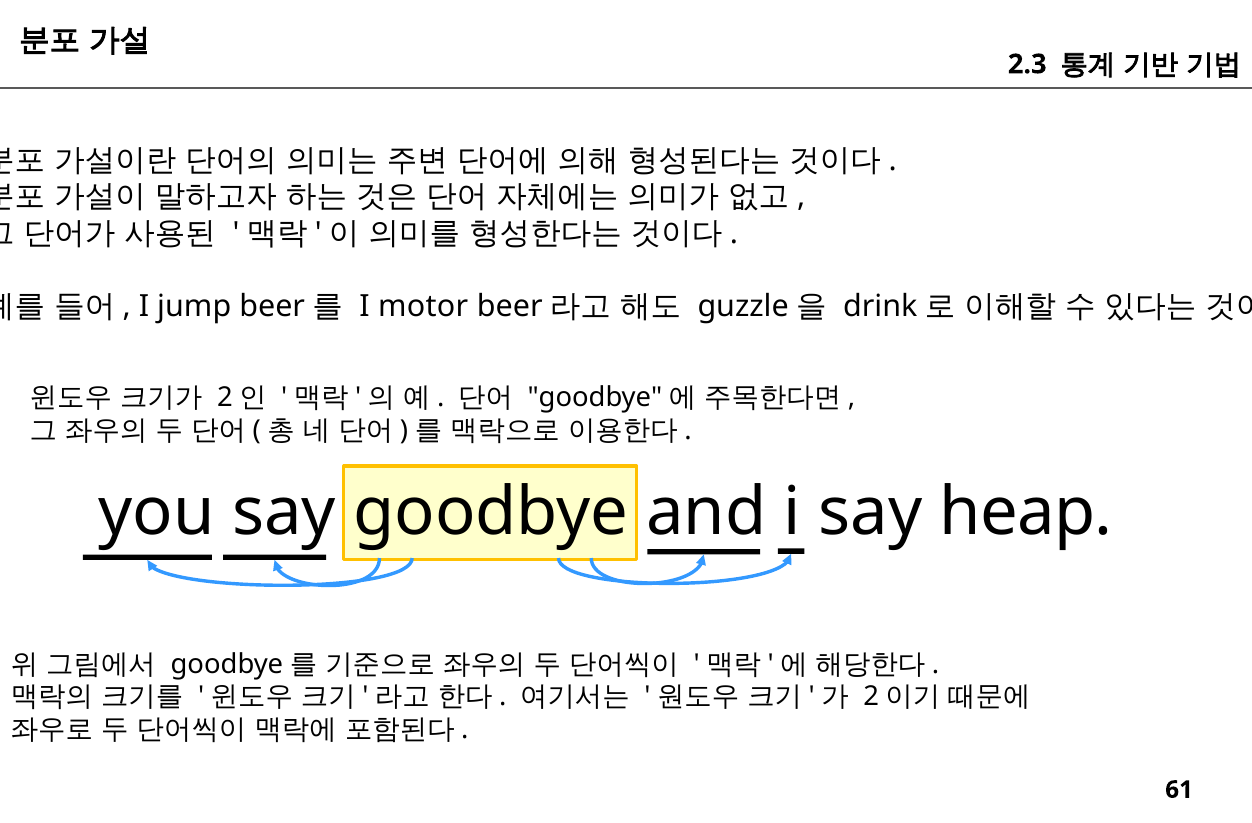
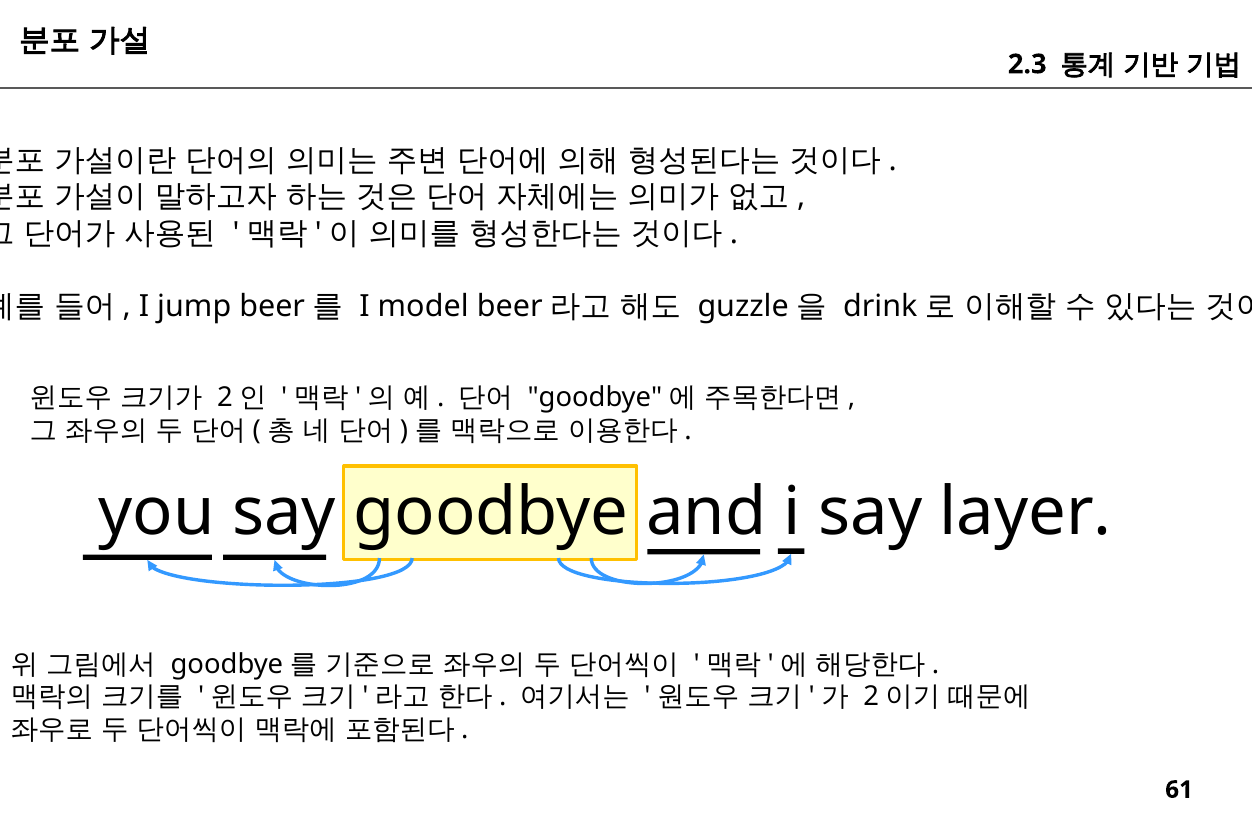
motor: motor -> model (423, 306)
heap: heap -> layer (1026, 512)
